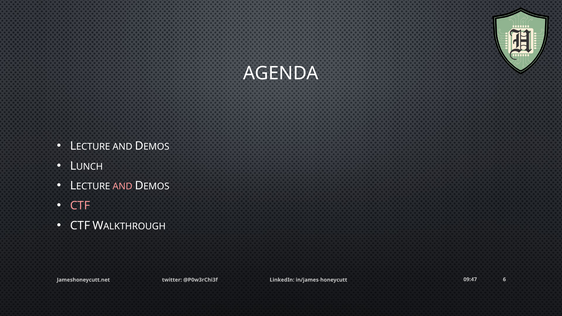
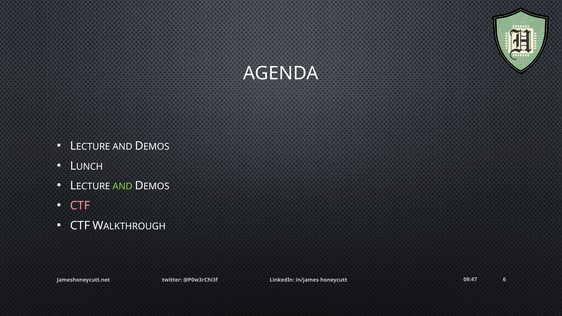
AND colour: pink -> light green (123, 187)
